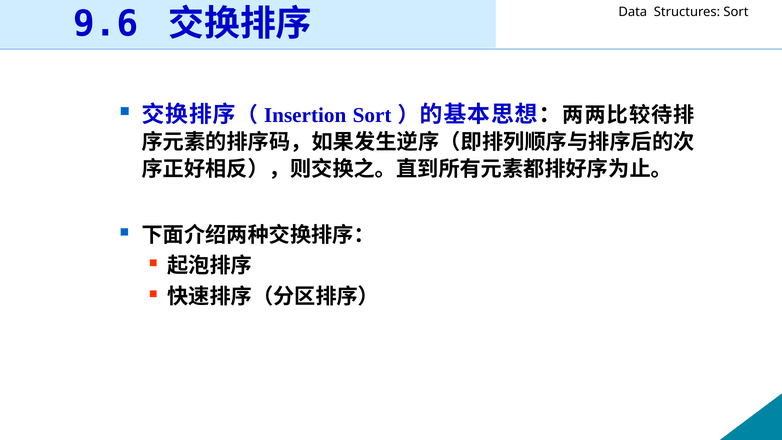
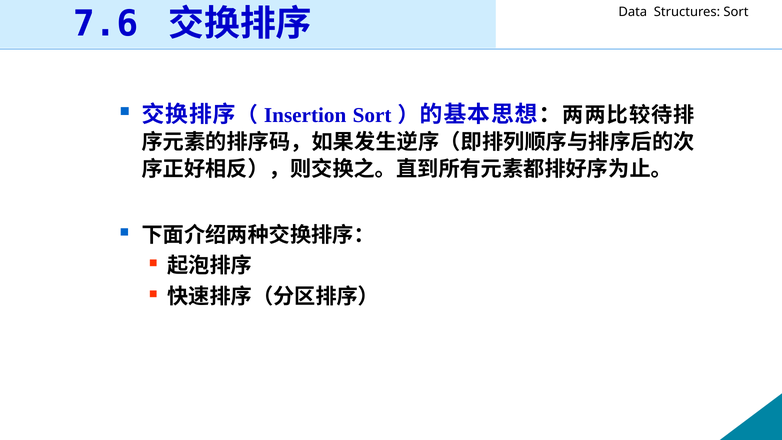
9.6: 9.6 -> 7.6 (106, 24)
